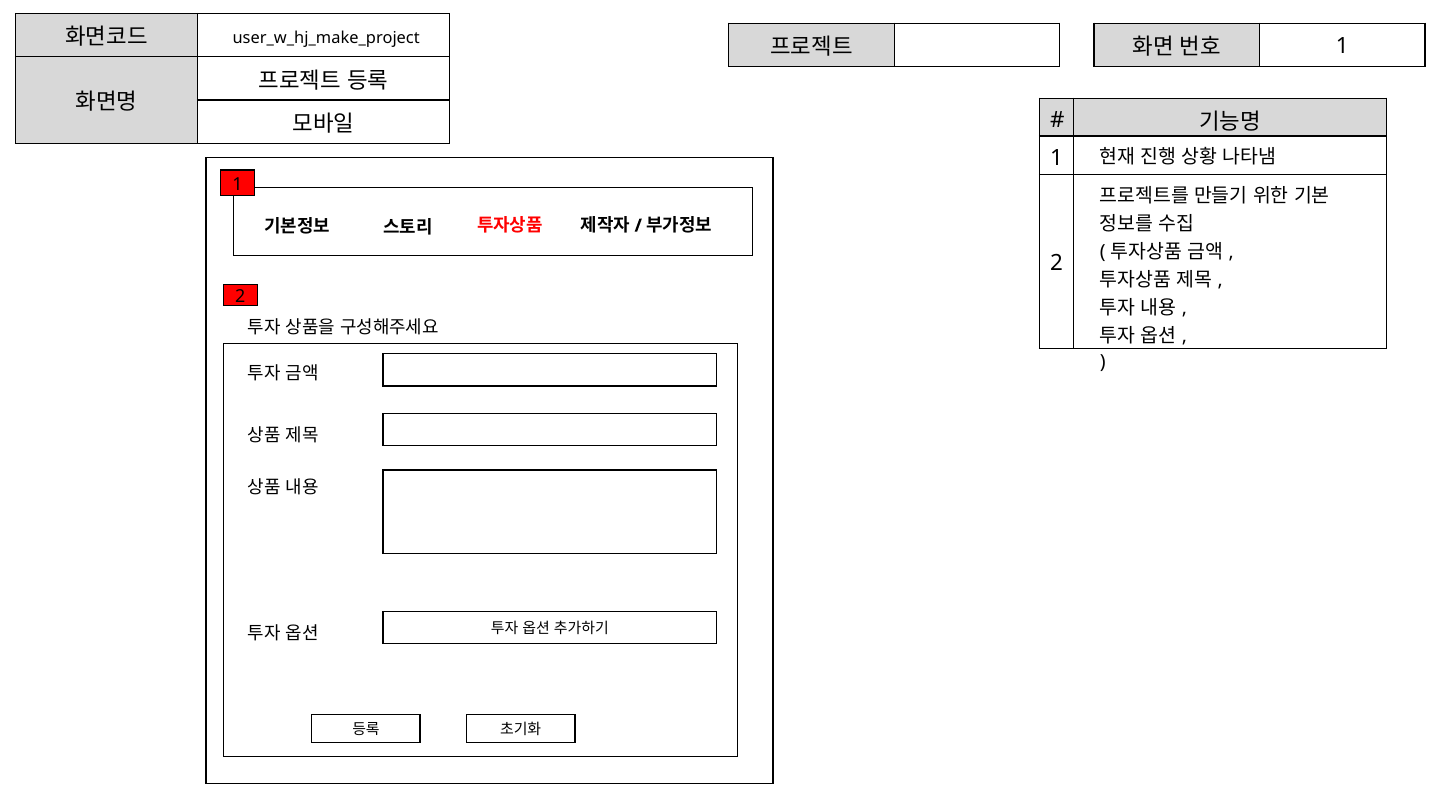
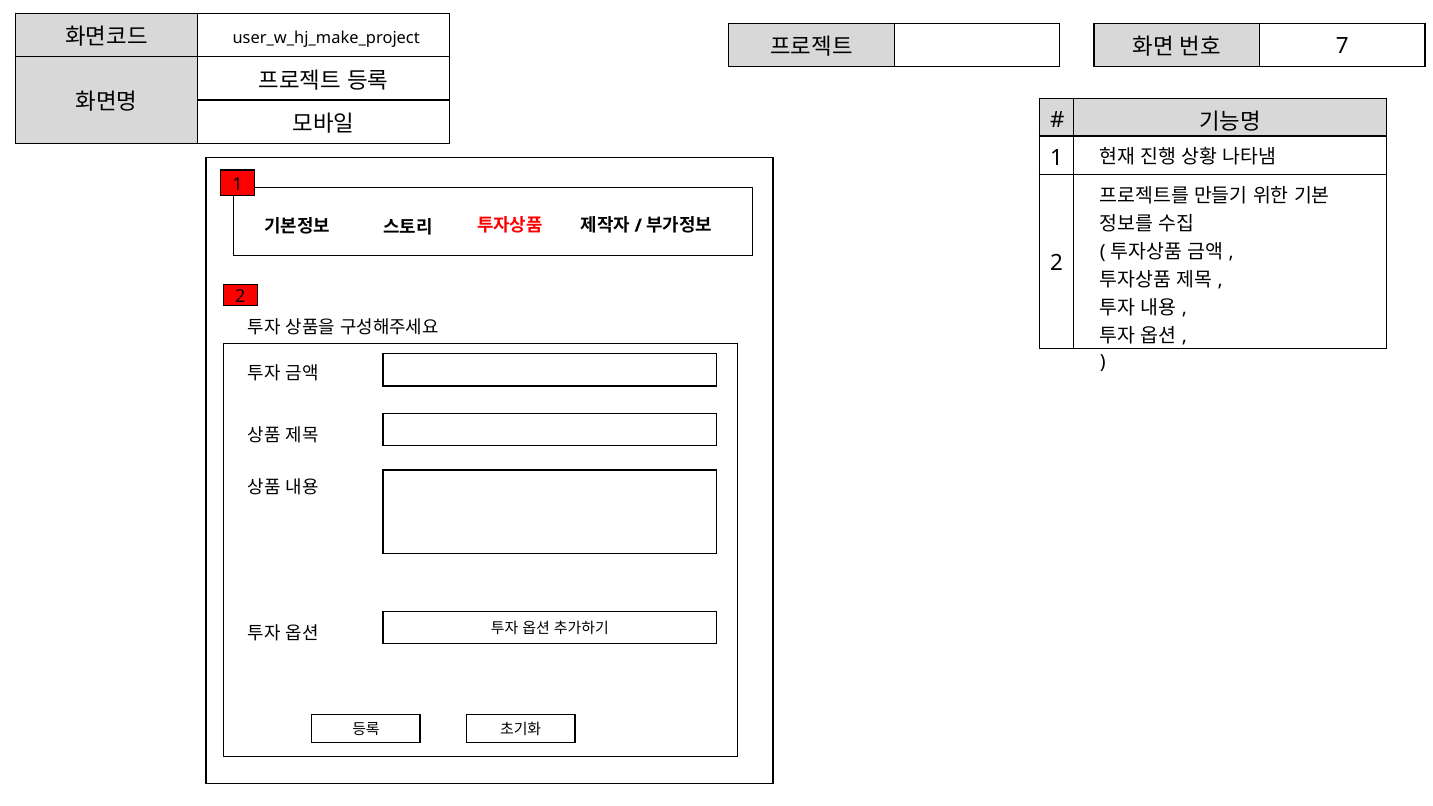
1: 1 -> 7 (1342, 46)
